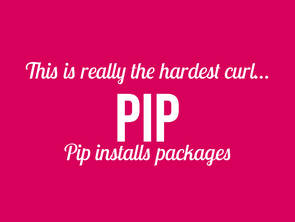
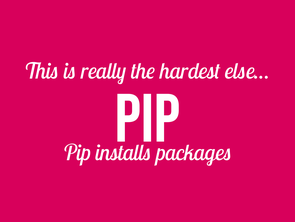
curl…: curl… -> else… (247, 71)
